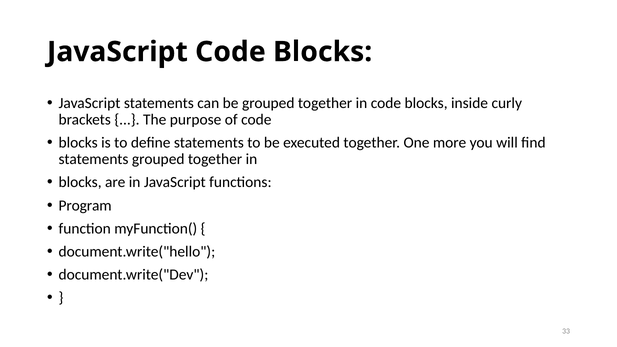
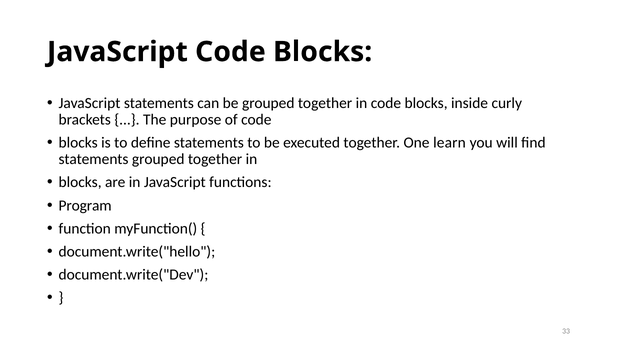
more: more -> learn (449, 143)
